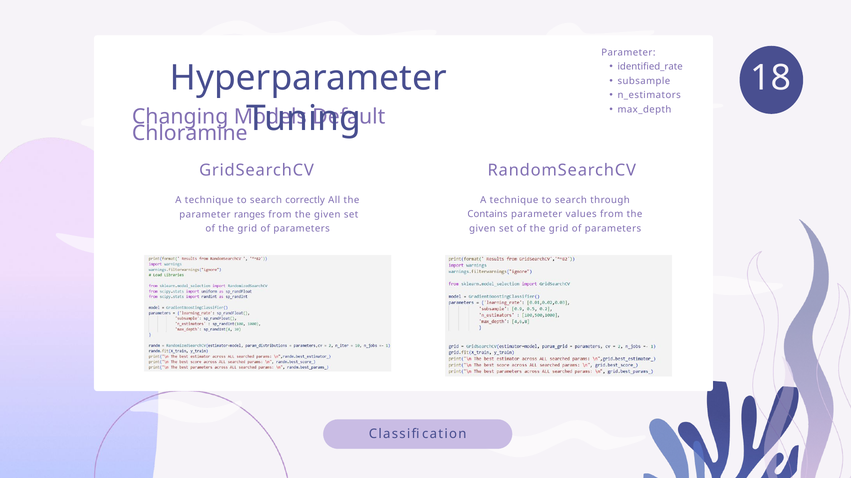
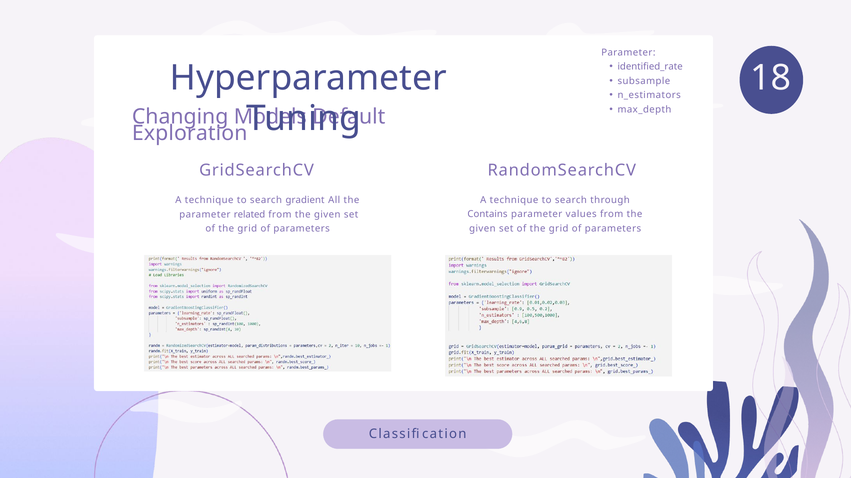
Chloramine: Chloramine -> Exploration (190, 133)
correctly: correctly -> gradient (305, 200)
ranges: ranges -> related (250, 215)
